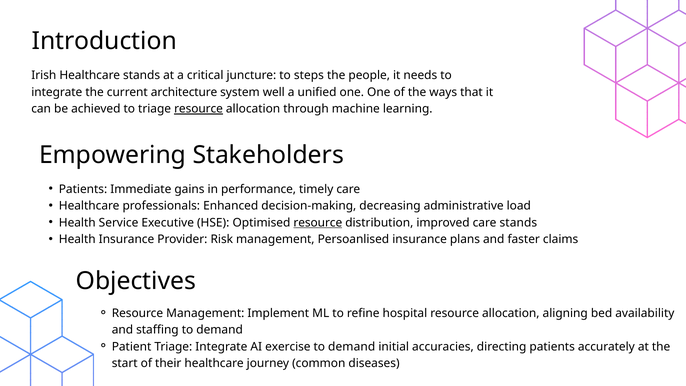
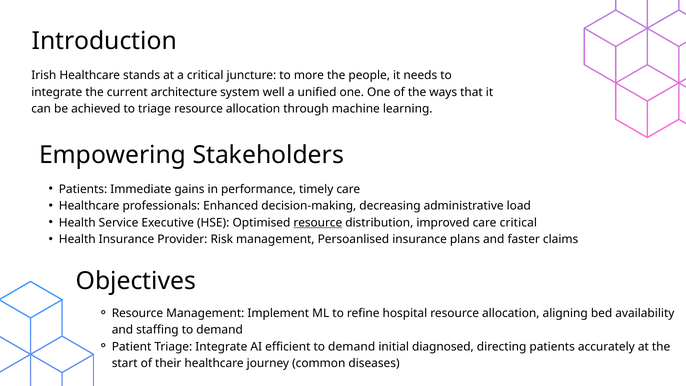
steps: steps -> more (309, 75)
resource underline: present -> none (199, 109)
care stands: stands -> critical (518, 223)
exercise: exercise -> efficient (288, 346)
accuracies: accuracies -> diagnosed (443, 346)
